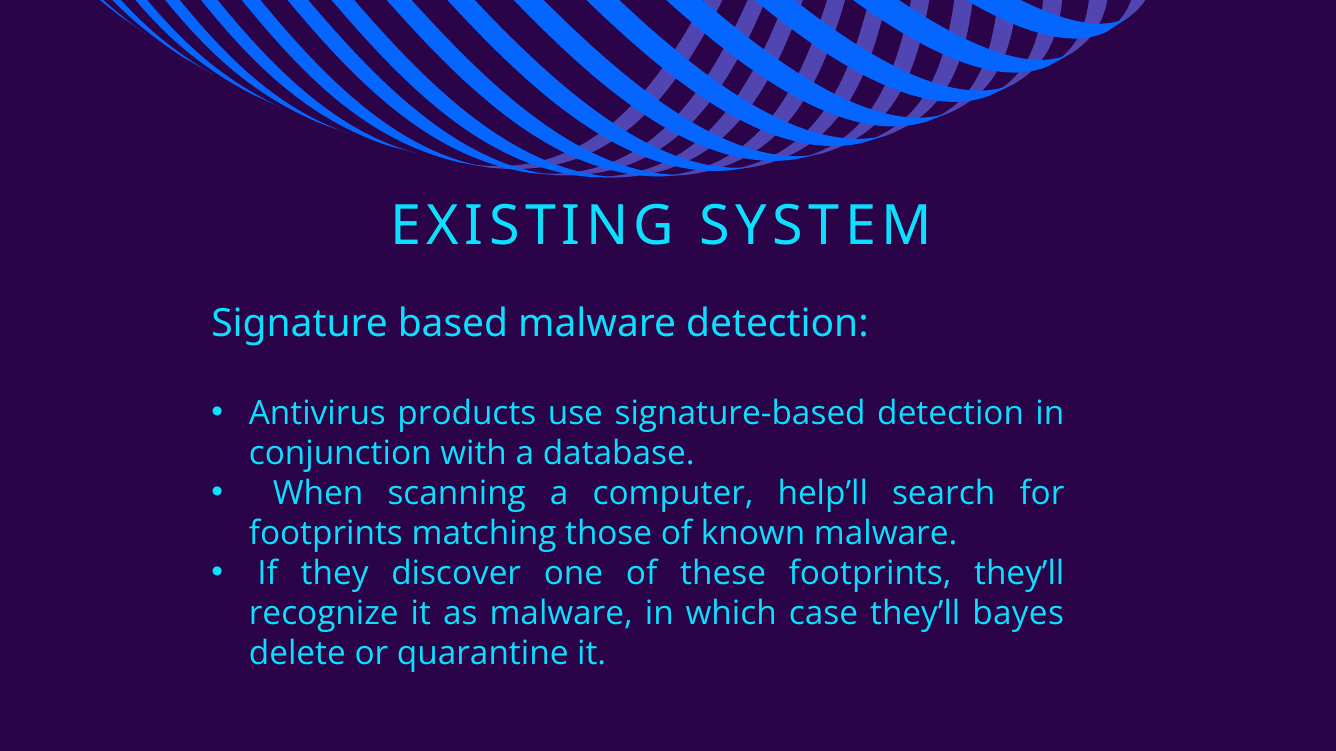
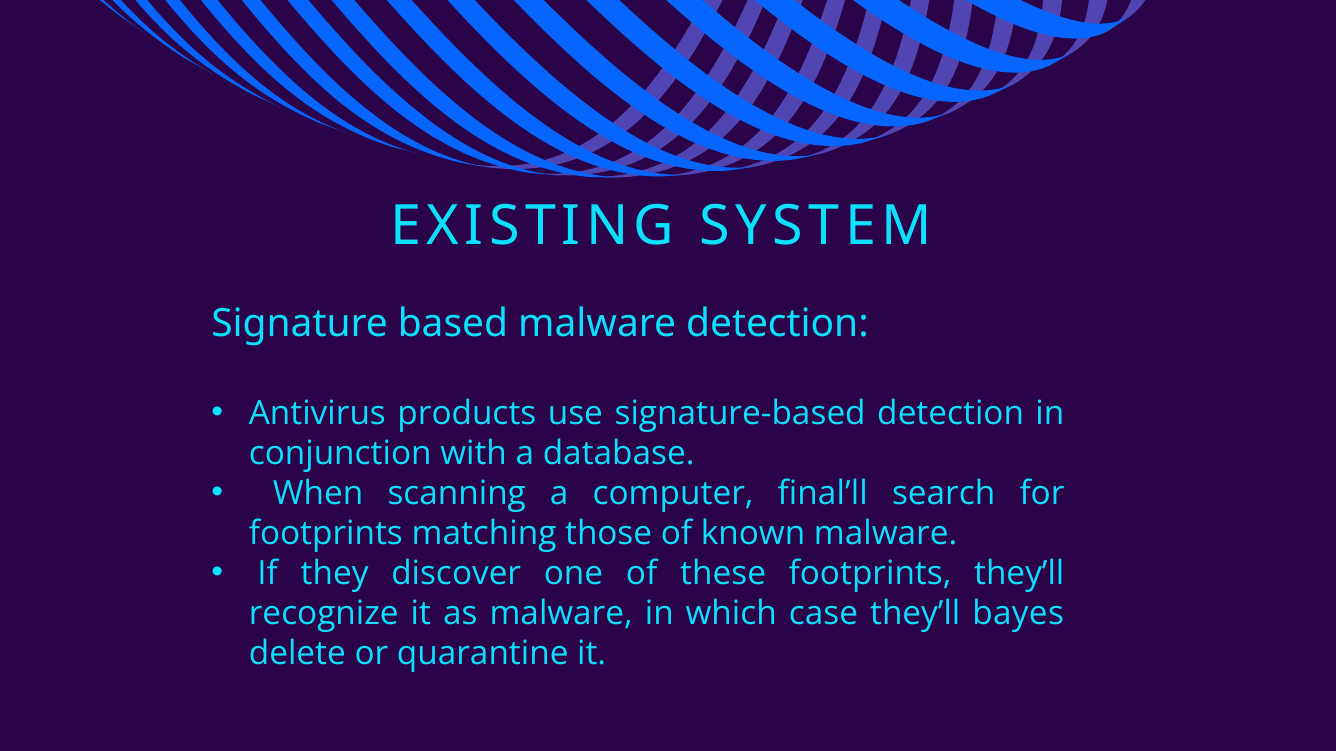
help’ll: help’ll -> final’ll (823, 494)
